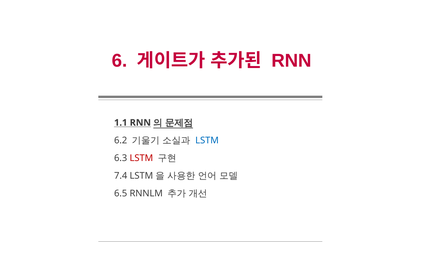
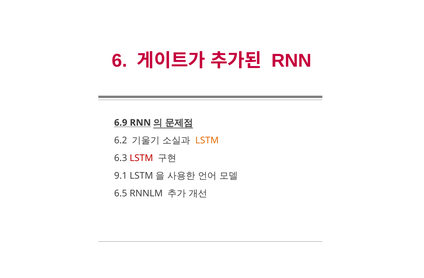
1.1: 1.1 -> 6.9 (121, 123)
LSTM colour: blue -> orange (207, 141)
7.4: 7.4 -> 9.1 (121, 176)
